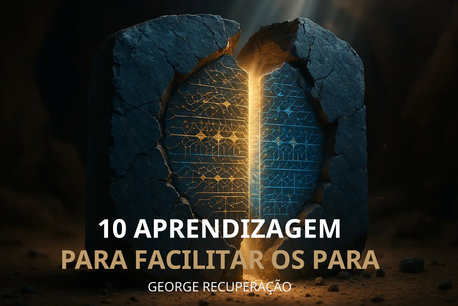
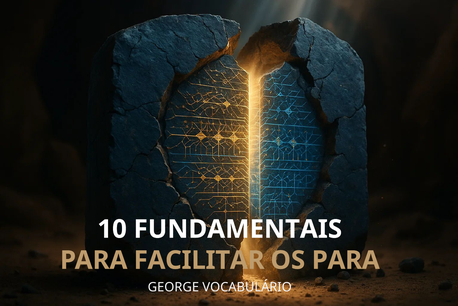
APRENDIZAGEM: APRENDIZAGEM -> FUNDAMENTAIS (238, 229)
RECUPERAÇÃO: RECUPERAÇÃO -> VOCABULÁRIO (247, 287)
